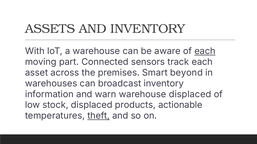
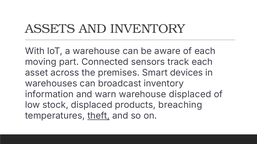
each underline: present -> none (205, 51)
beyond: beyond -> devices (187, 73)
actionable: actionable -> breaching (180, 105)
